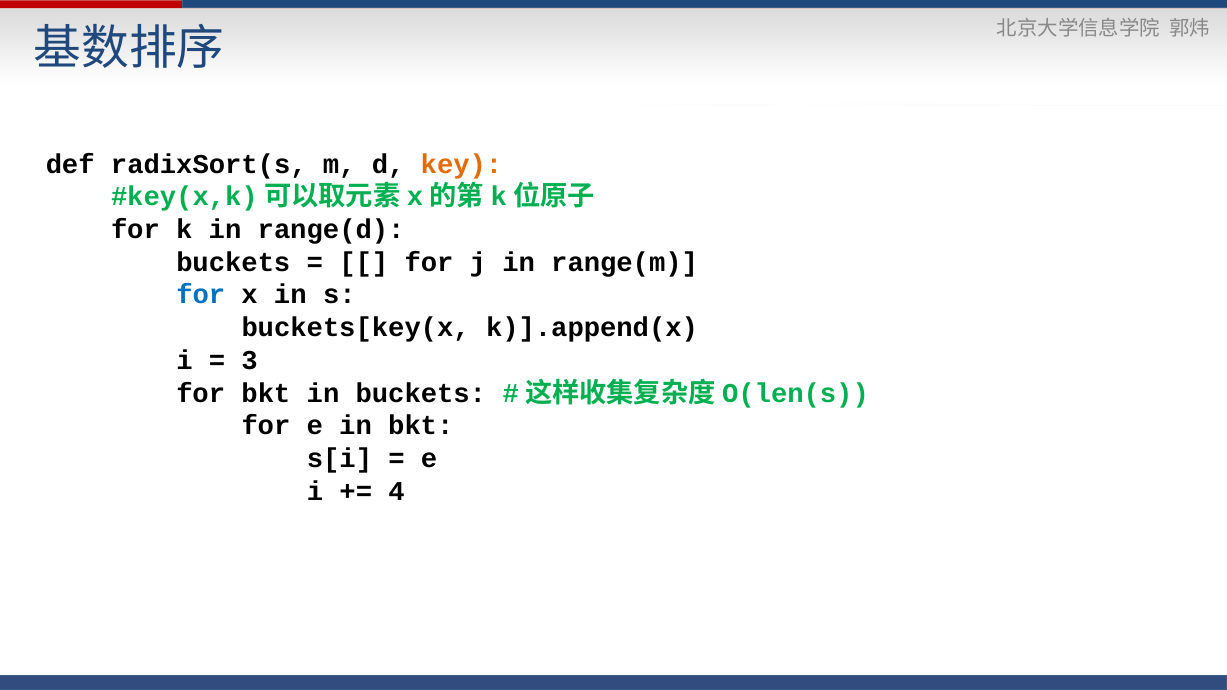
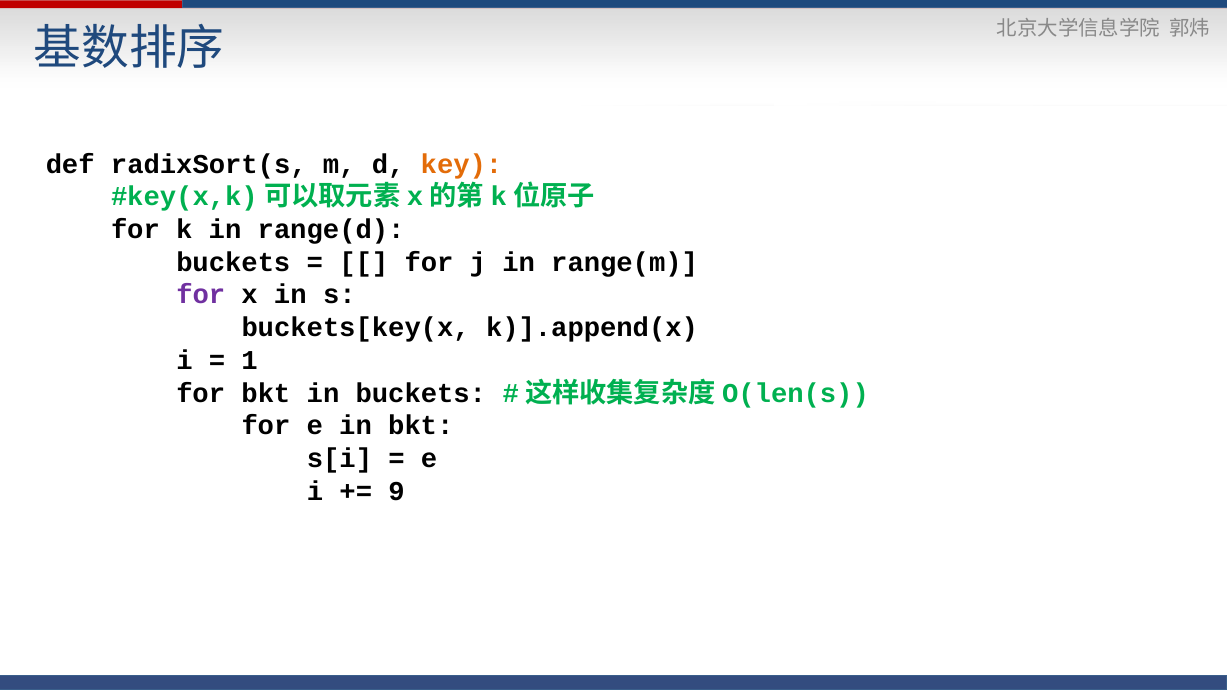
for colour: blue -> purple (201, 295)
3: 3 -> 1 (250, 360)
4: 4 -> 9 (397, 491)
